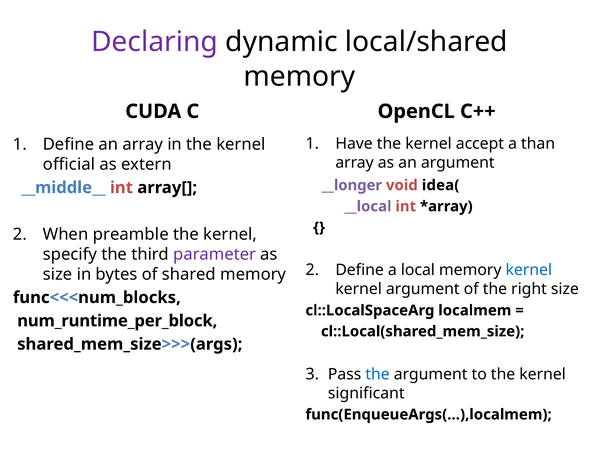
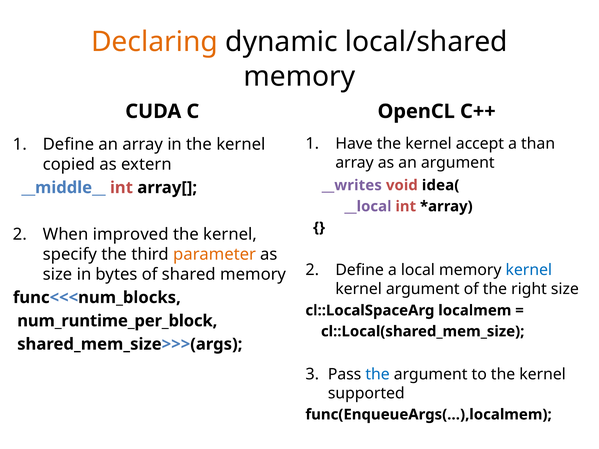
Declaring colour: purple -> orange (155, 42)
official: official -> copied (69, 164)
__longer: __longer -> __writes (352, 185)
preamble: preamble -> improved (131, 234)
parameter colour: purple -> orange (215, 254)
significant: significant -> supported (366, 393)
